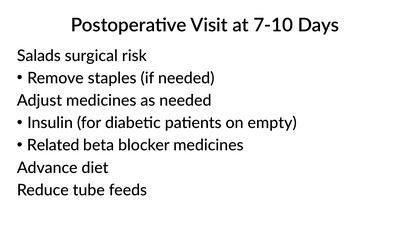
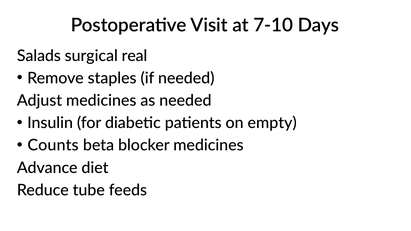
risk: risk -> real (134, 56)
Related: Related -> Counts (53, 146)
